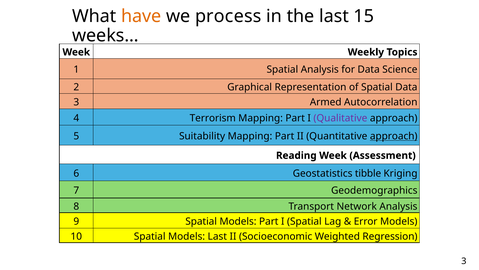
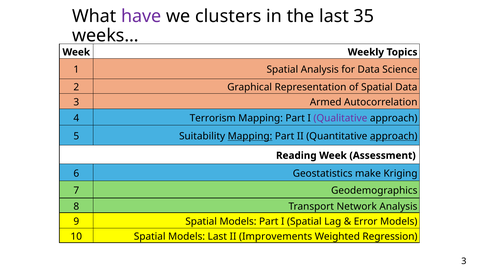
have colour: orange -> purple (141, 16)
process: process -> clusters (228, 16)
15: 15 -> 35 (364, 16)
Mapping underline: none -> present (250, 136)
tibble: tibble -> make (368, 173)
Socioeconomic: Socioeconomic -> Improvements (276, 236)
